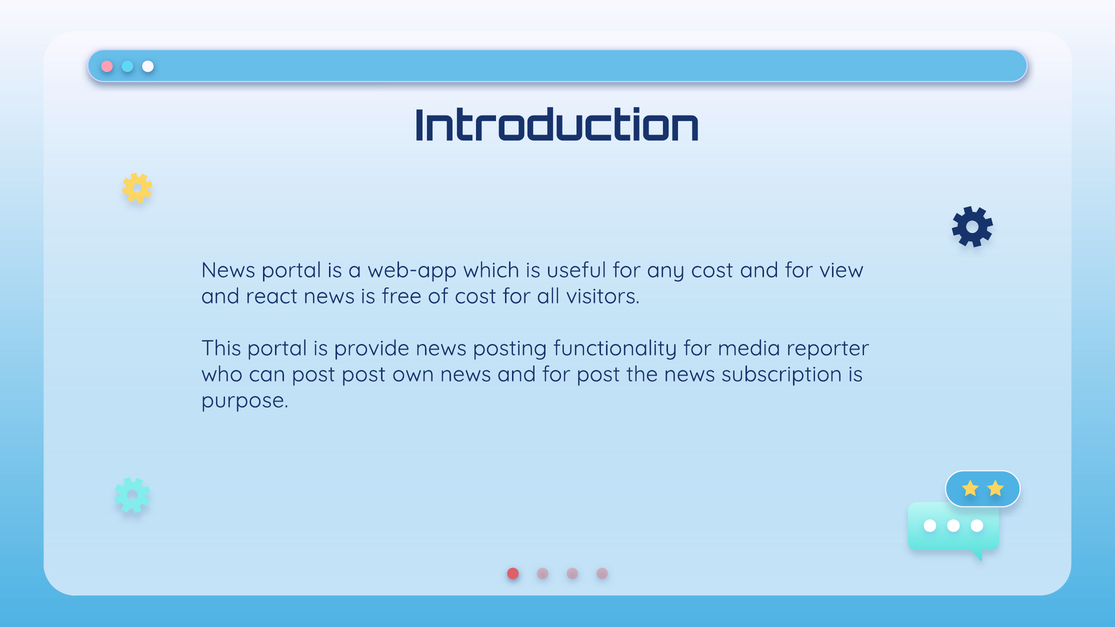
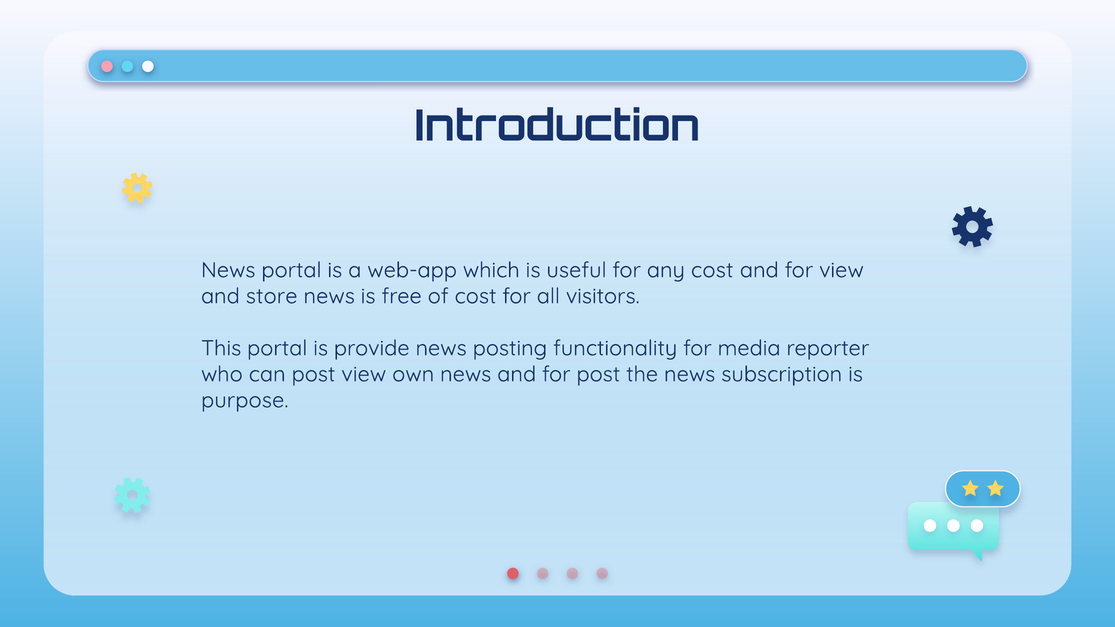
react: react -> store (272, 296)
post post: post -> view (364, 374)
